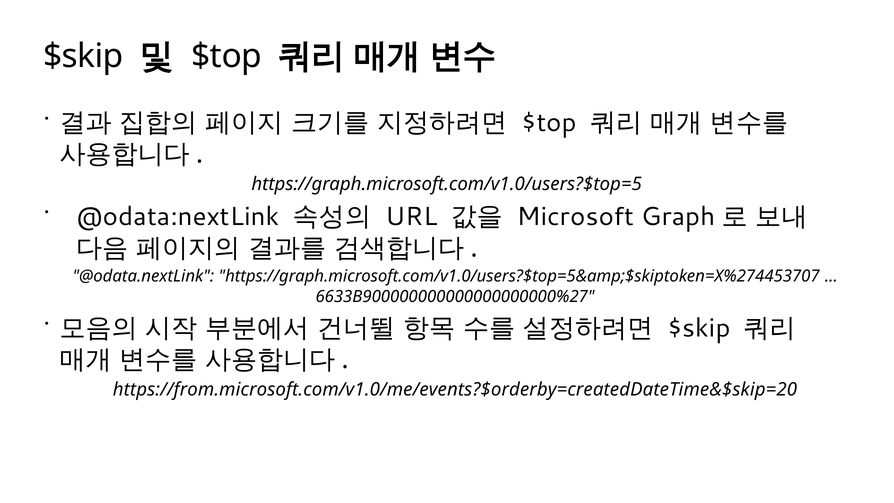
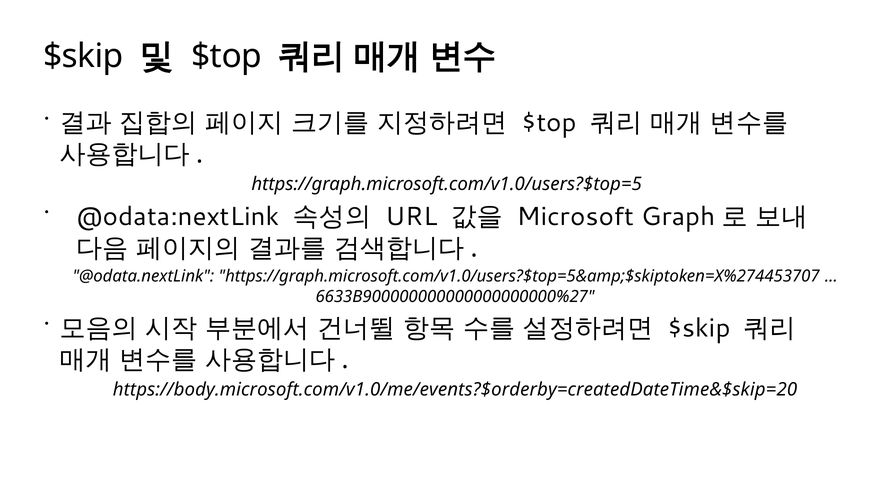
https://from.microsoft.com/v1.0/me/events?$orderby=createdDateTime&$skip=20: https://from.microsoft.com/v1.0/me/events?$orderby=createdDateTime&$skip=20 -> https://body.microsoft.com/v1.0/me/events?$orderby=createdDateTime&$skip=20 (455, 389)
